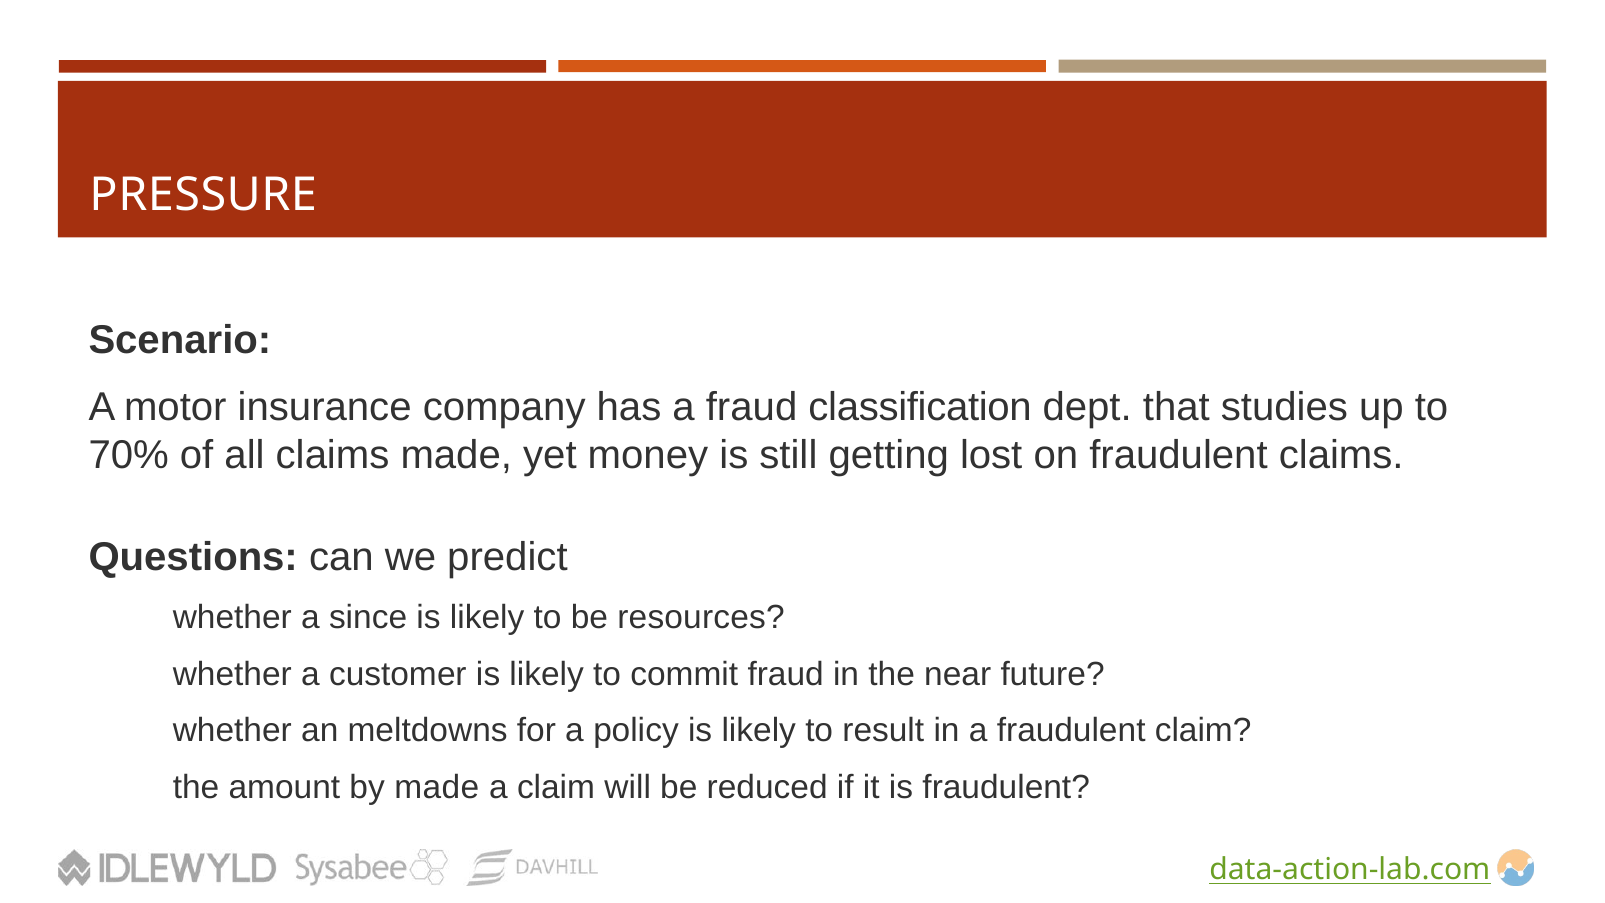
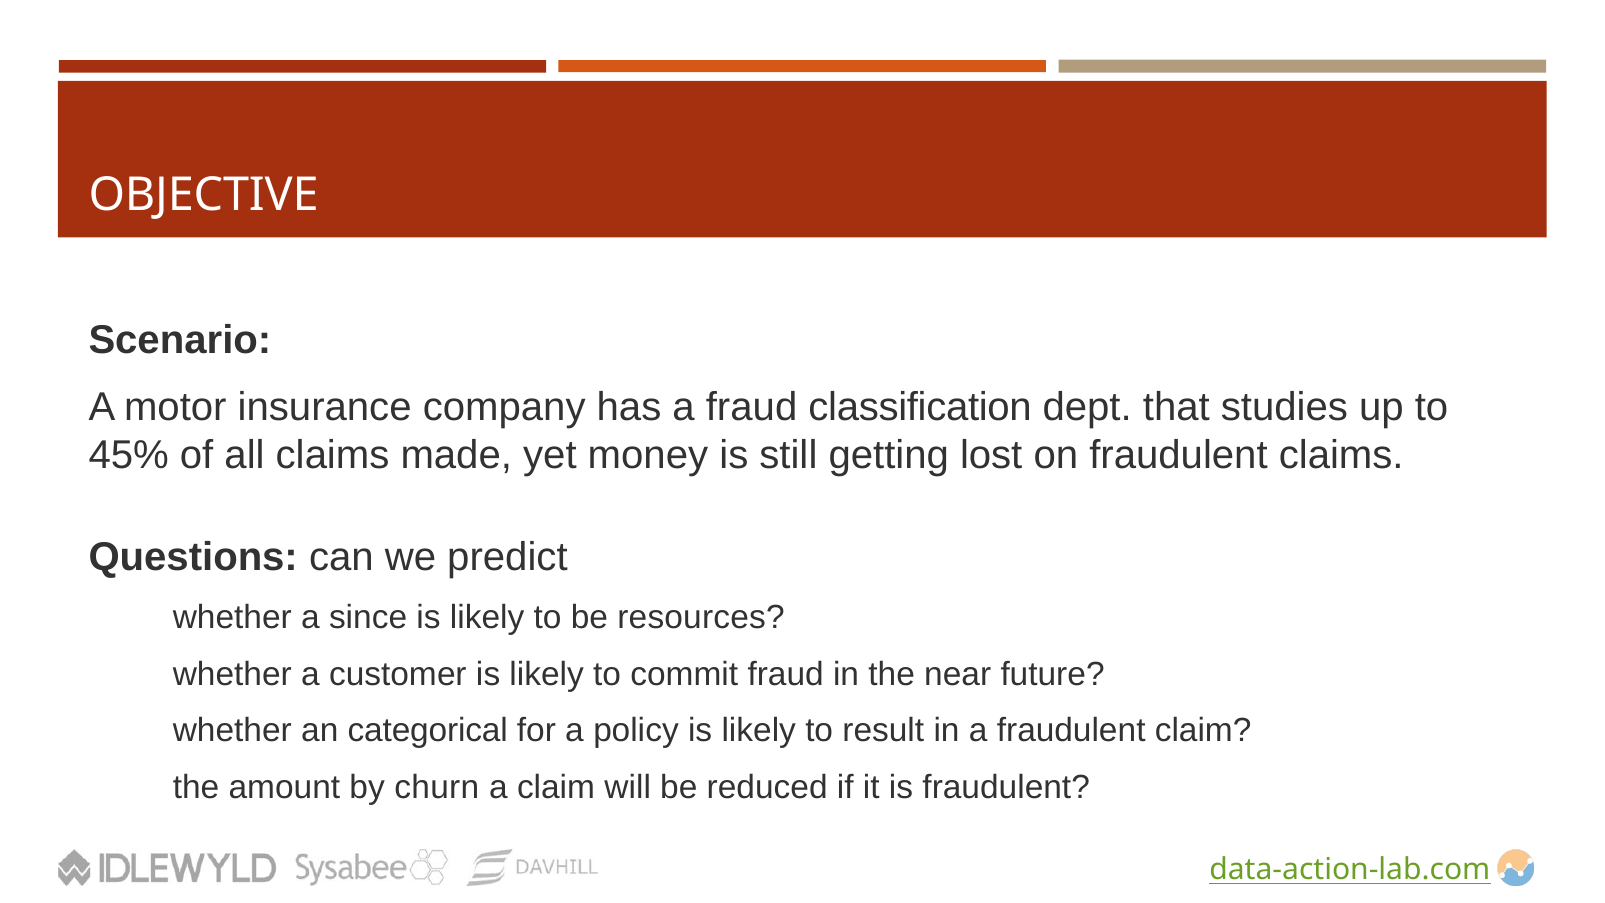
PRESSURE: PRESSURE -> OBJECTIVE (204, 195)
70%: 70% -> 45% (129, 455)
meltdowns: meltdowns -> categorical (428, 731)
by made: made -> churn (437, 788)
